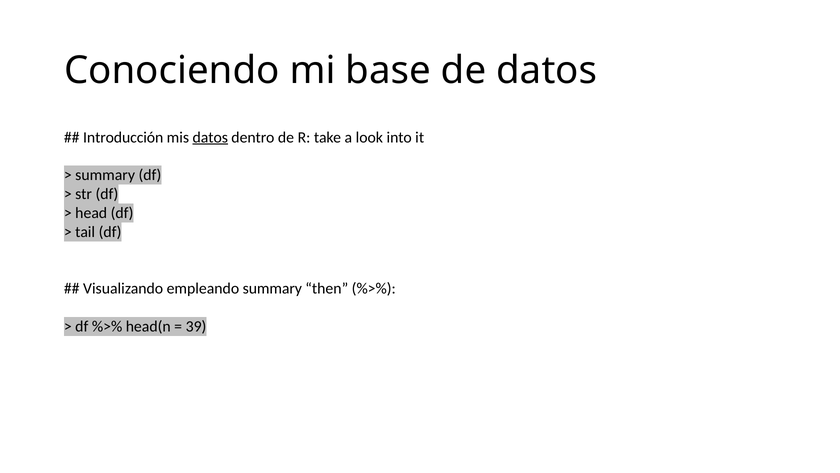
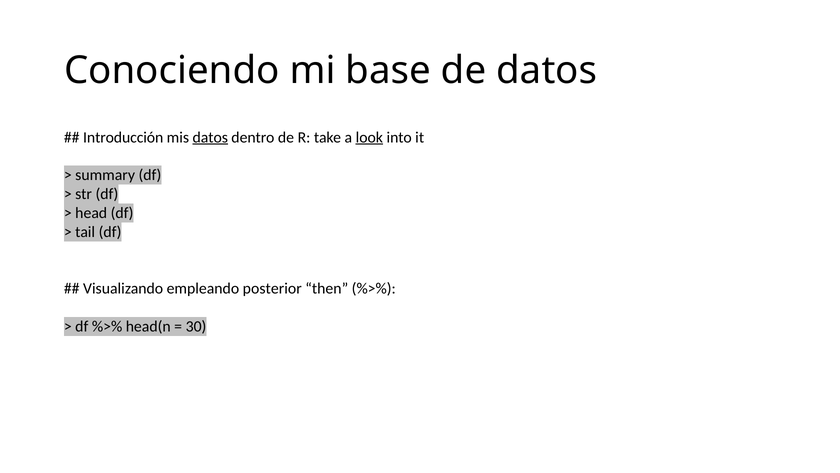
look underline: none -> present (369, 137)
empleando summary: summary -> posterior (272, 288)
39: 39 -> 30 (196, 326)
